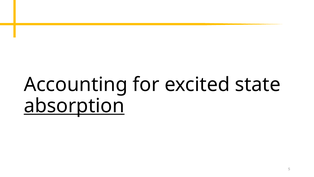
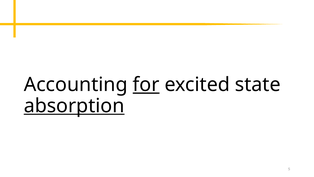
for underline: none -> present (146, 84)
